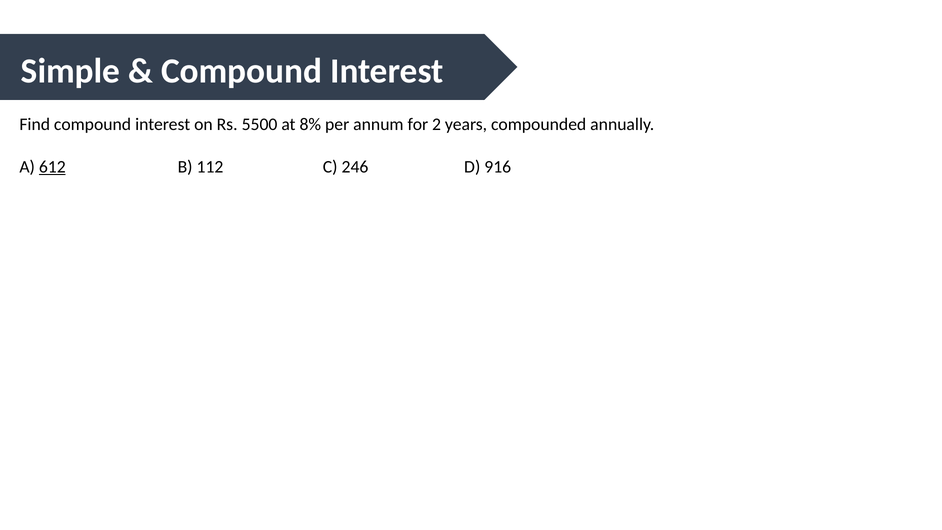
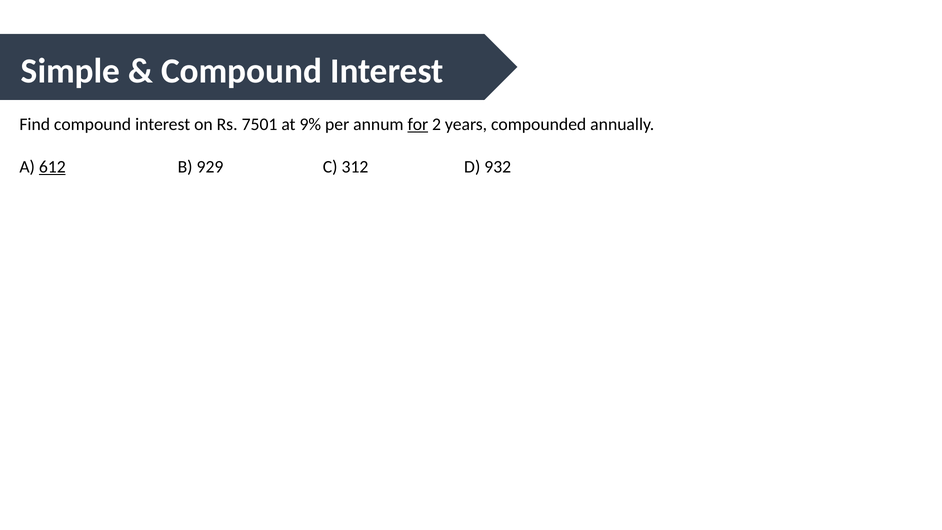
5500: 5500 -> 7501 (260, 124)
8%: 8% -> 9% (310, 124)
for underline: none -> present (418, 124)
112: 112 -> 929 (210, 167)
246: 246 -> 312 (355, 167)
916: 916 -> 932 (498, 167)
